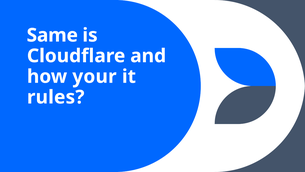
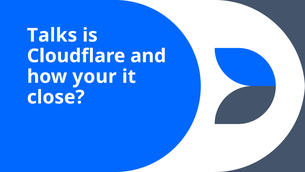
Same: Same -> Talks (52, 35)
rules: rules -> close (56, 97)
